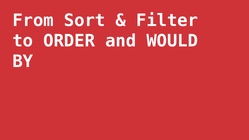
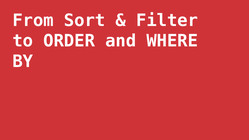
WOULD: WOULD -> WHERE (172, 41)
